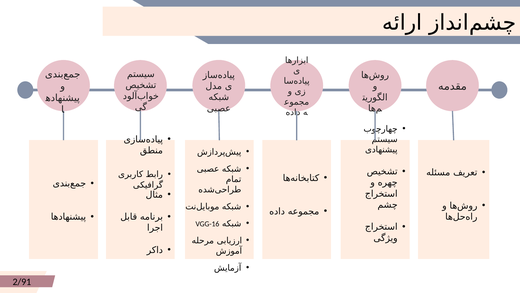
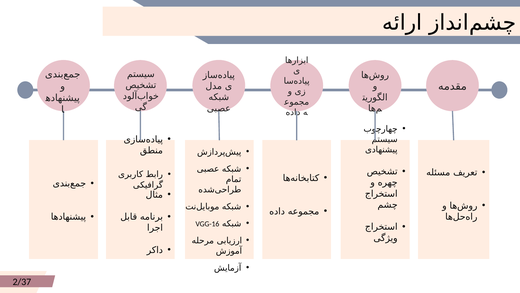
2/91: 2/91 -> 2/37 (22, 281)
